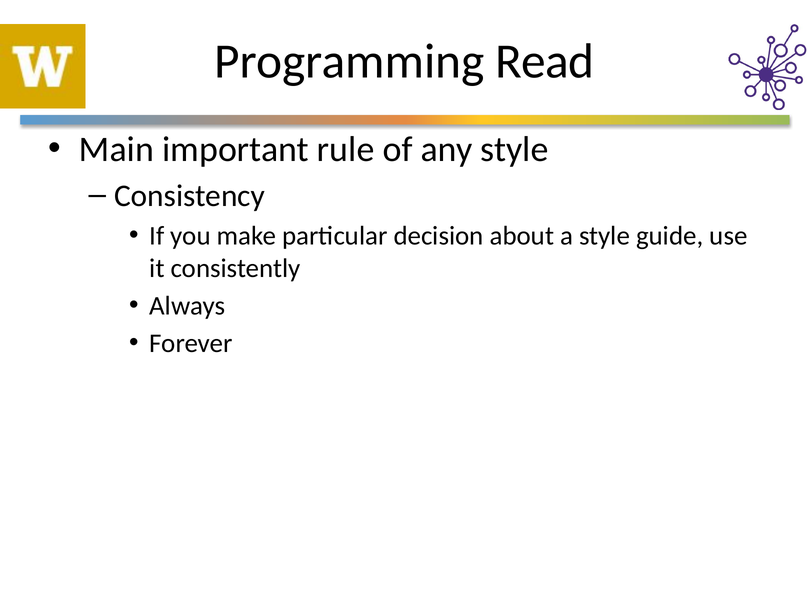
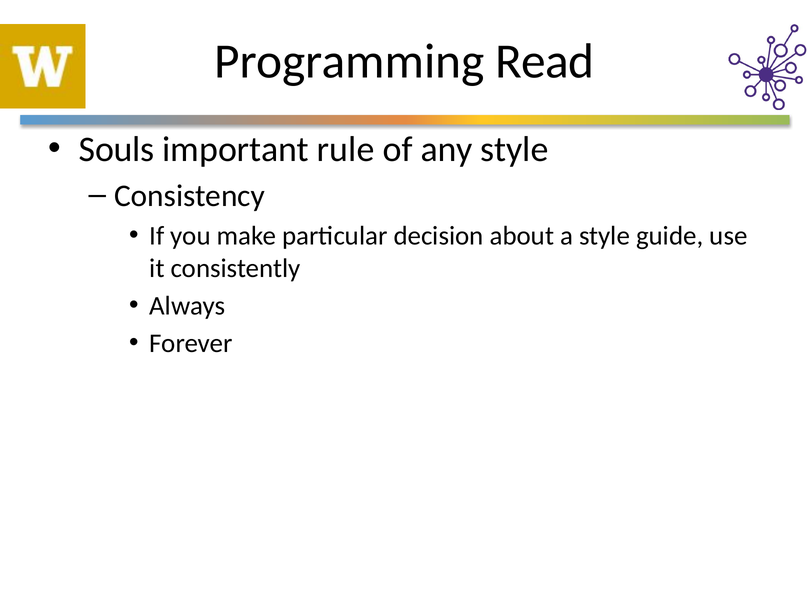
Main: Main -> Souls (117, 149)
